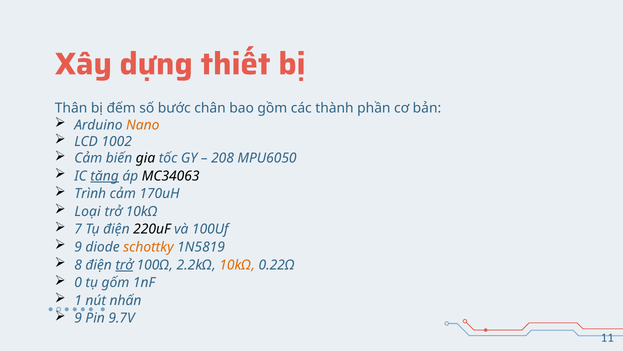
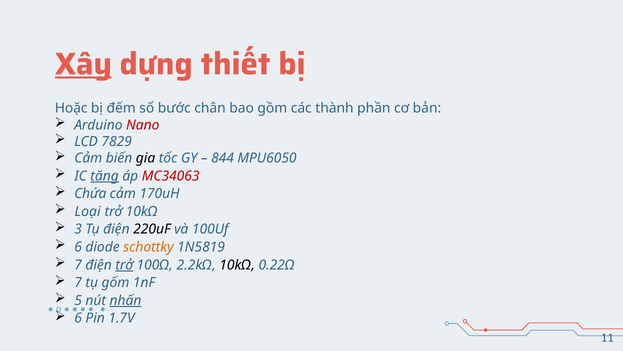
Xây underline: none -> present (83, 64)
Thân: Thân -> Hoặc (71, 108)
Nano colour: orange -> red (143, 125)
1002: 1002 -> 7829 (117, 141)
208: 208 -> 844 (223, 158)
MC34063 colour: black -> red (171, 176)
Trình: Trình -> Chứa (90, 194)
7: 7 -> 3 (78, 229)
9: 9 -> 6 (78, 247)
8: 8 -> 7 (78, 265)
10kΩ colour: orange -> black (237, 265)
0: 0 -> 7 (78, 282)
1: 1 -> 5 (78, 300)
nhấn underline: none -> present (125, 300)
9: 9 -> 6 (78, 318)
9.7V: 9.7V -> 1.7V (122, 318)
